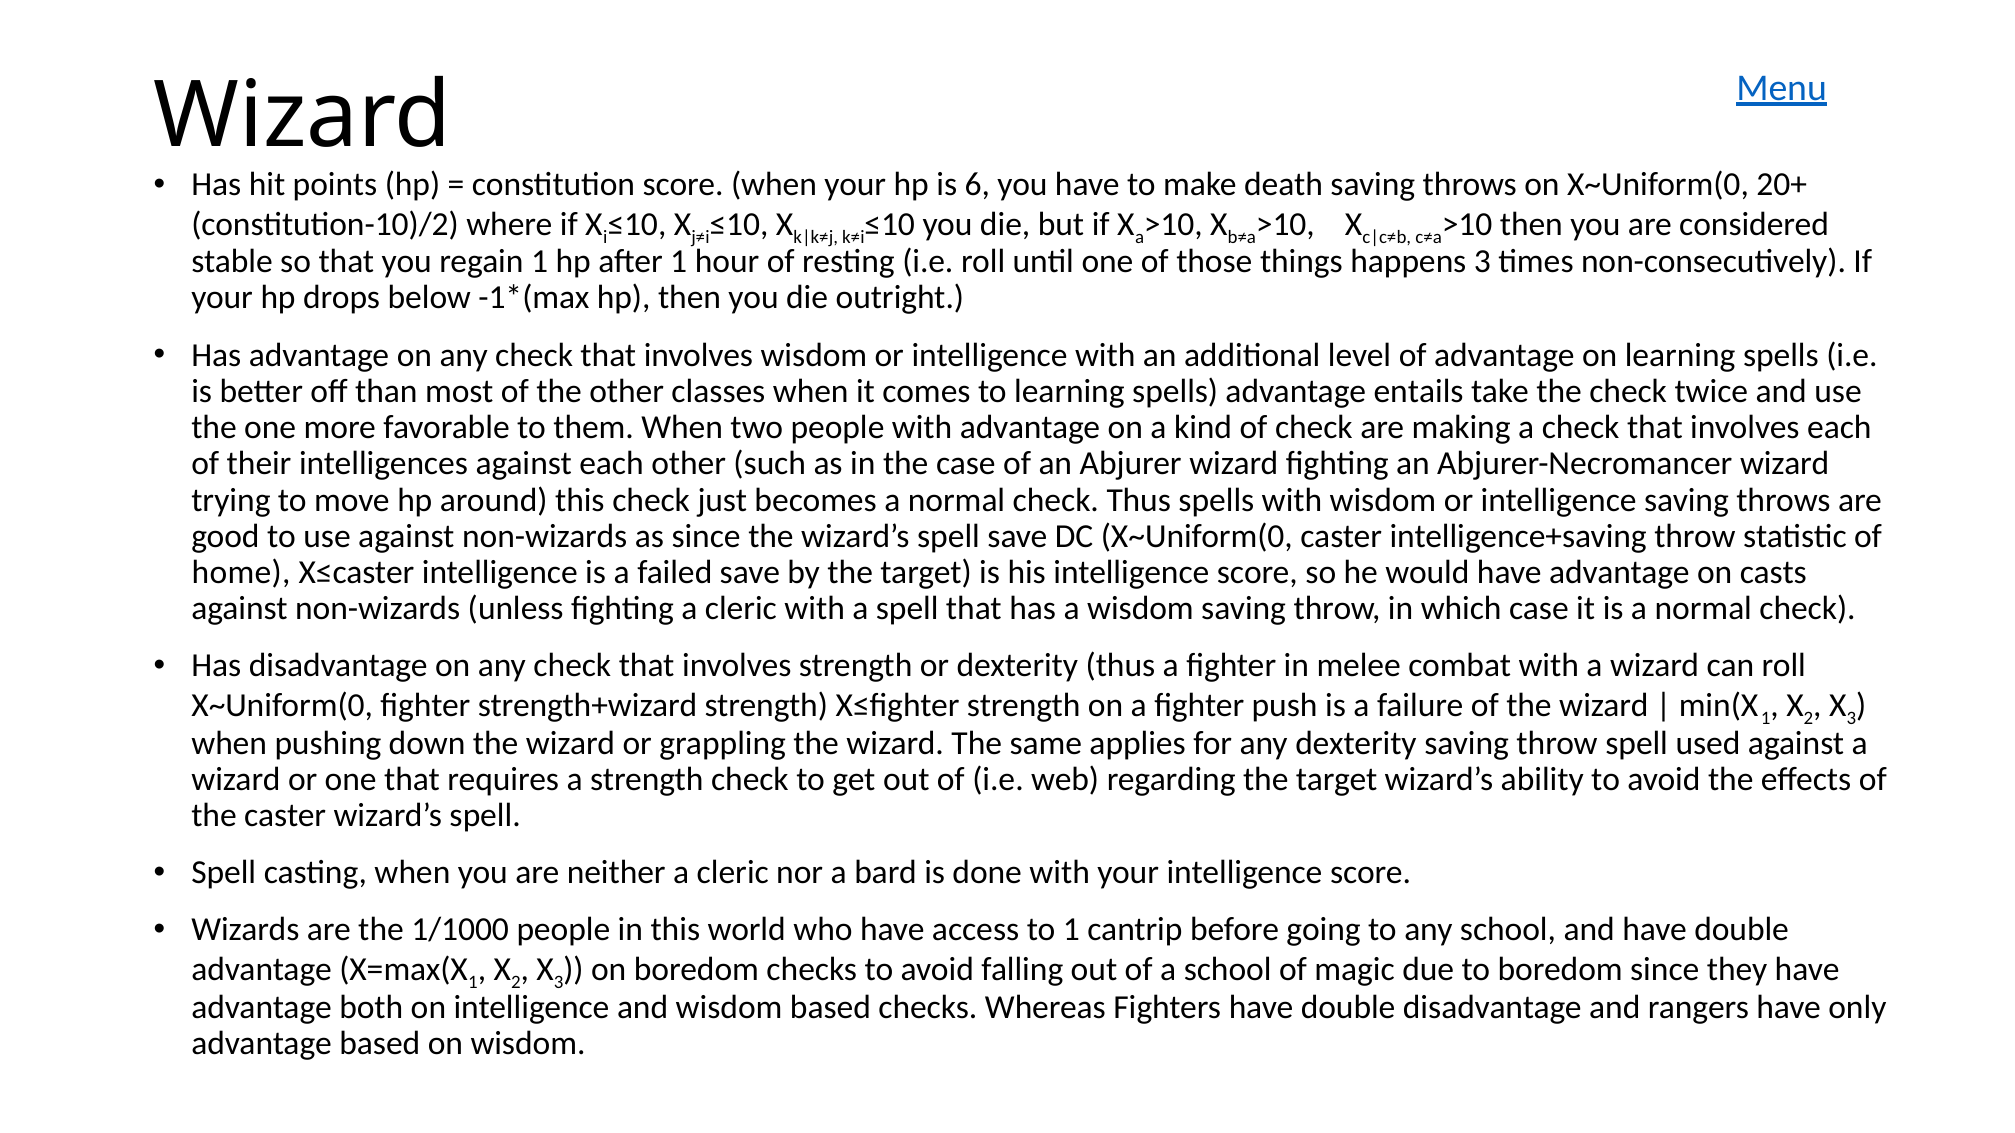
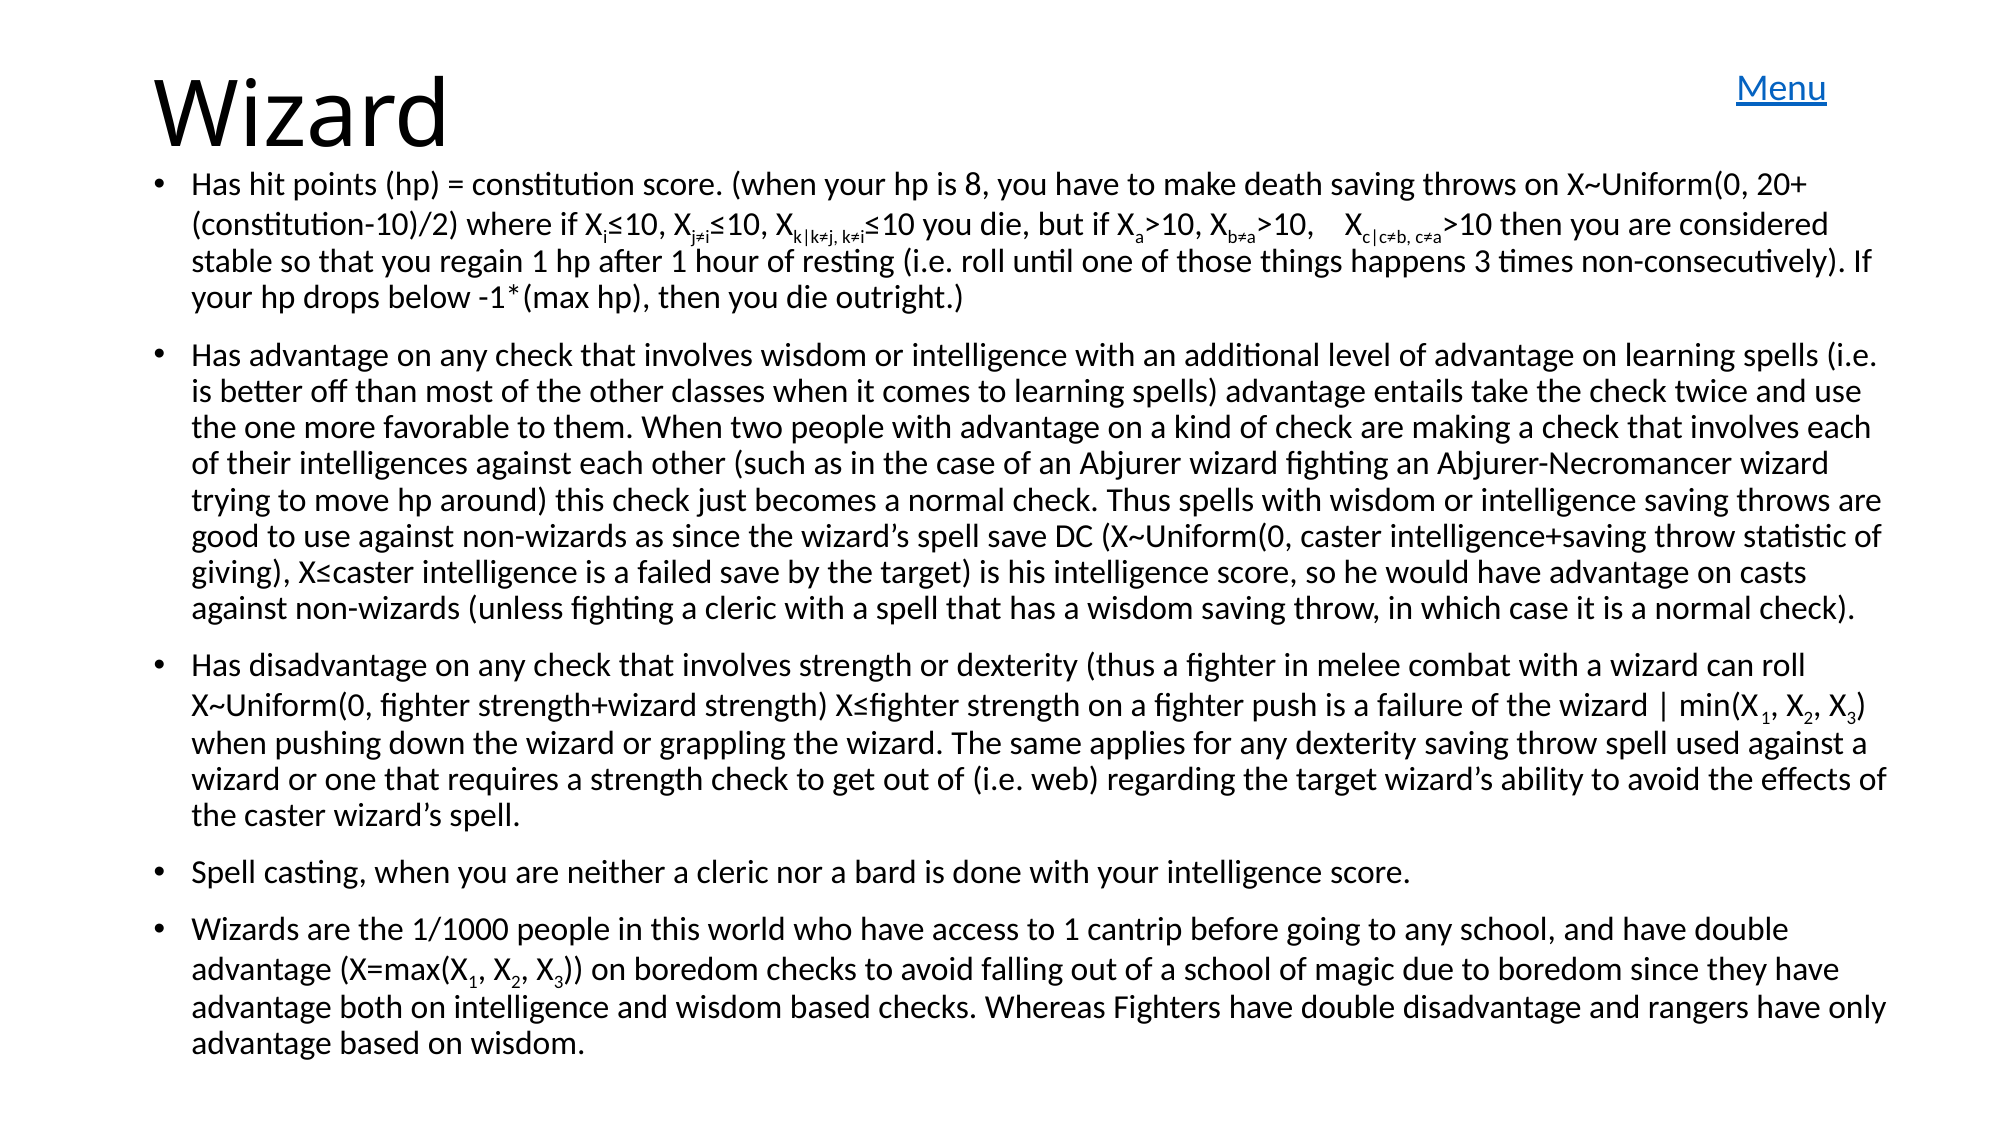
6: 6 -> 8 (977, 185)
home: home -> giving (241, 573)
